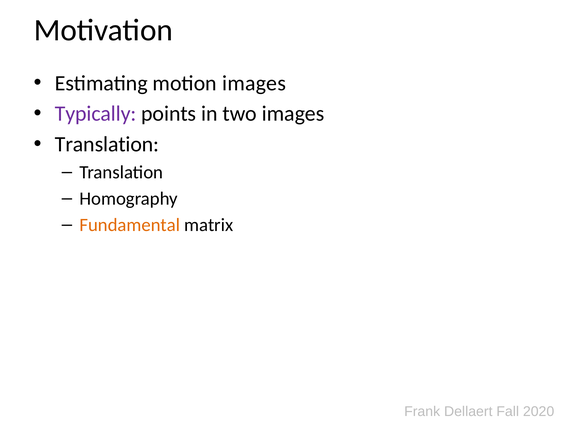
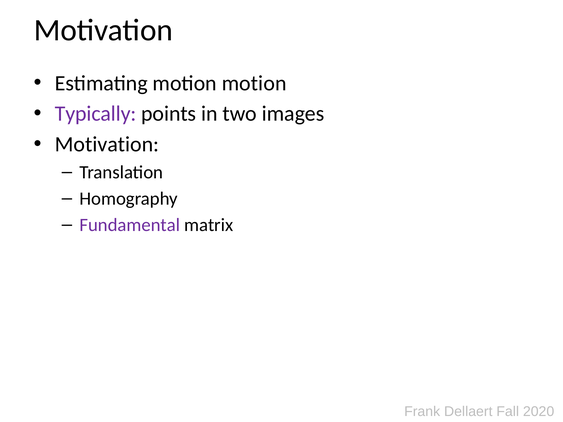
motion images: images -> motion (254, 83)
Translation: Translation -> Motivation (107, 145)
Fundamental colour: orange -> purple (130, 225)
